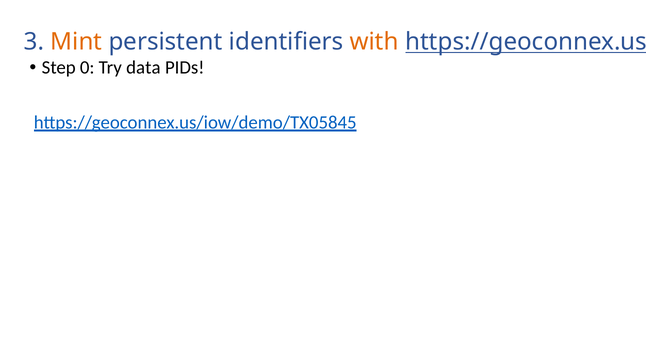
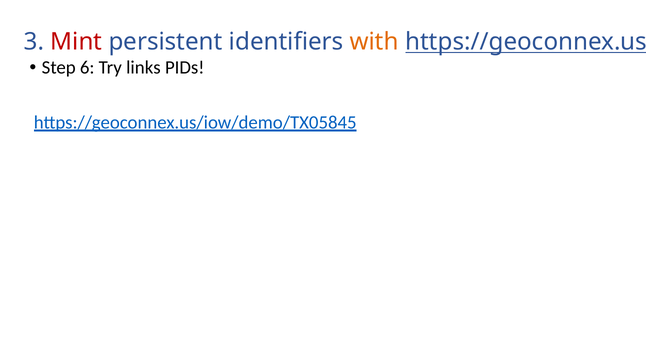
Mint colour: orange -> red (76, 41)
0: 0 -> 6 (87, 68)
data: data -> links (143, 68)
